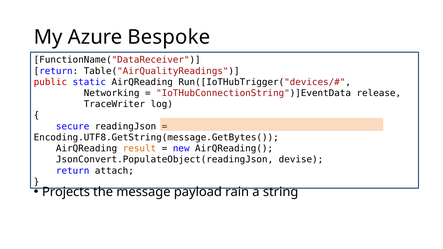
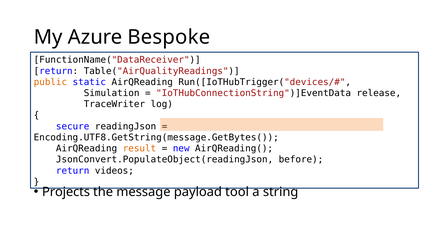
public colour: red -> orange (50, 82)
Networking: Networking -> Simulation (112, 93)
devise: devise -> before (301, 160)
attach: attach -> videos (114, 171)
rain: rain -> tool (237, 192)
